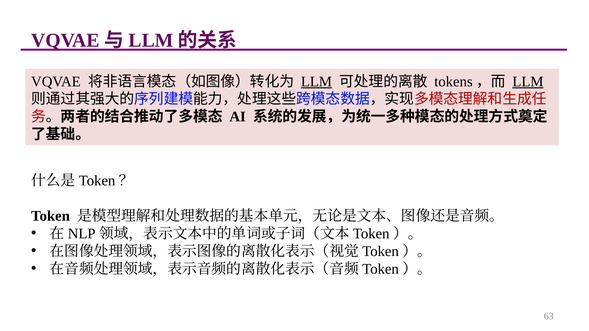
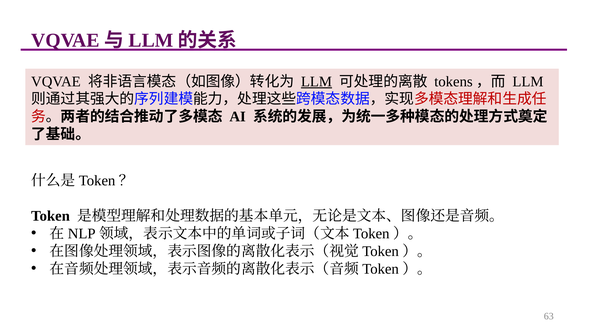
LLM underline: present -> none (528, 82)
